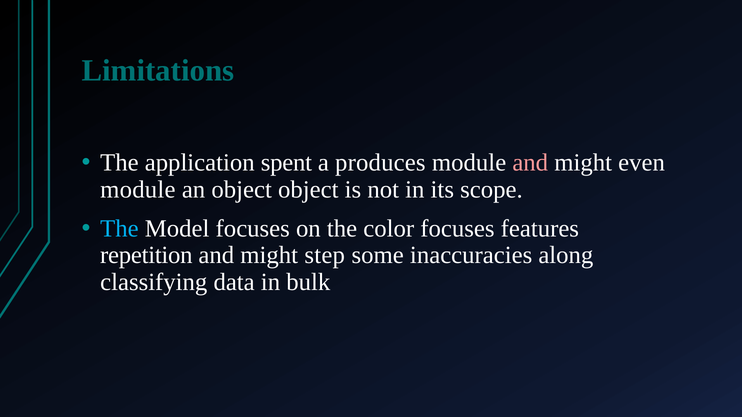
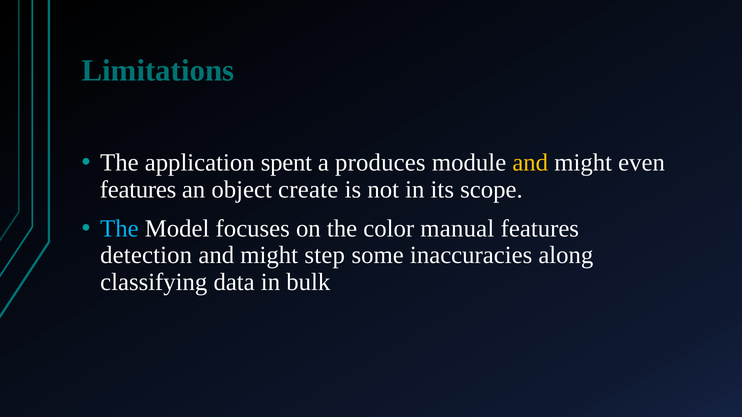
and colour: pink -> yellow (530, 163)
module: module -> features (138, 190)
object object: object -> create (308, 190)
color focuses: focuses -> manual (457, 229)
repetition: repetition -> detection (146, 255)
